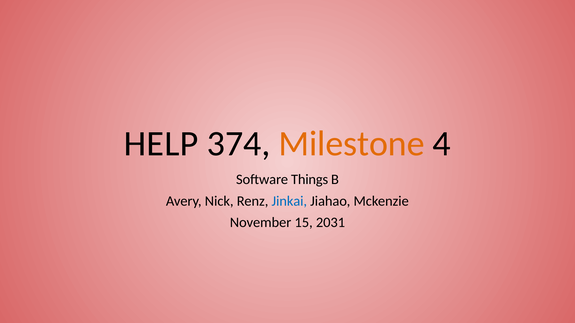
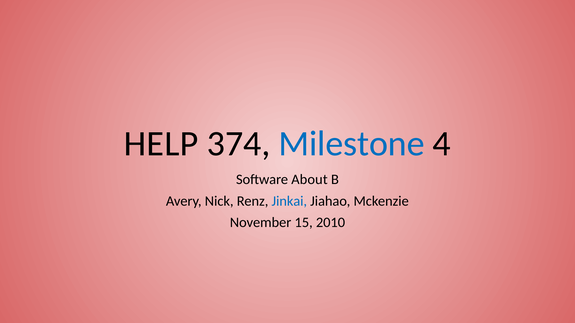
Milestone colour: orange -> blue (352, 144)
Things: Things -> About (309, 180)
2031: 2031 -> 2010 (330, 223)
